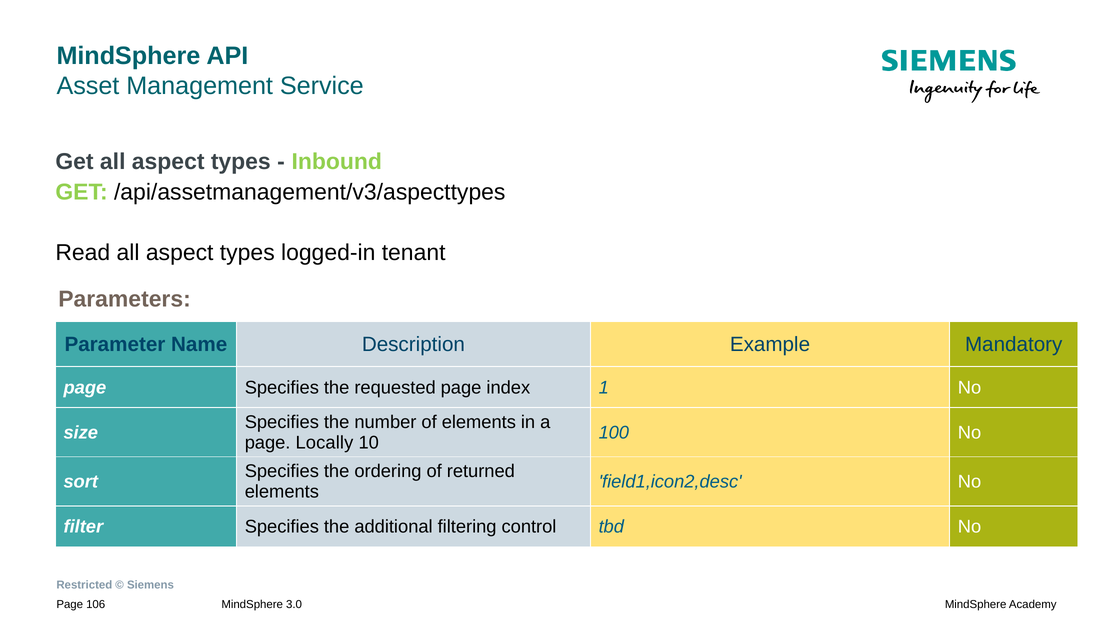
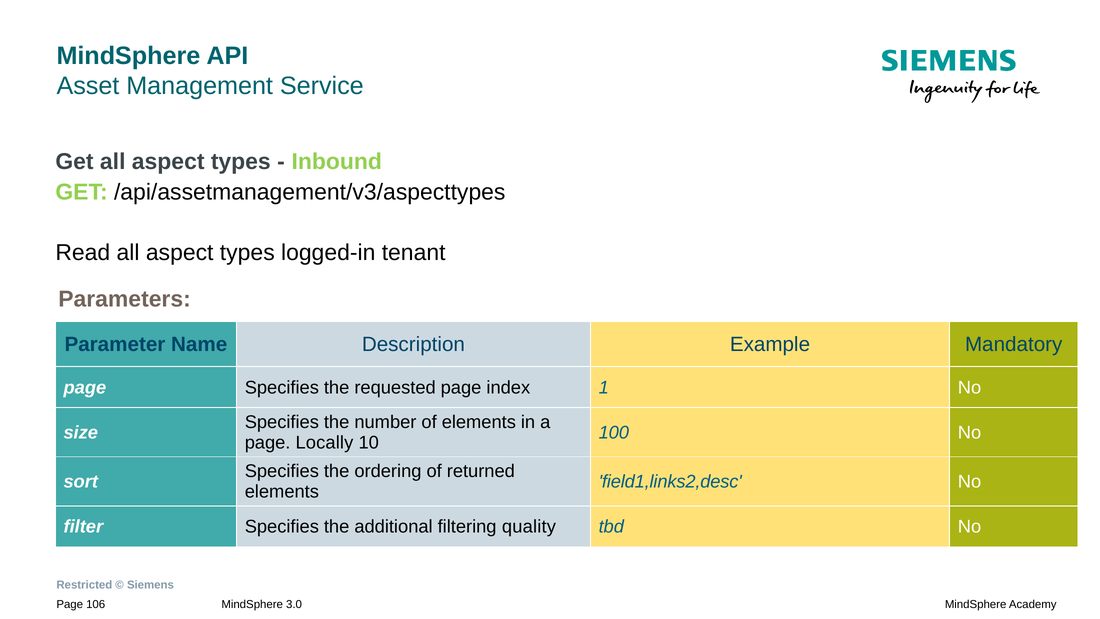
field1,icon2,desc: field1,icon2,desc -> field1,links2,desc (670, 481)
control: control -> quality (529, 526)
